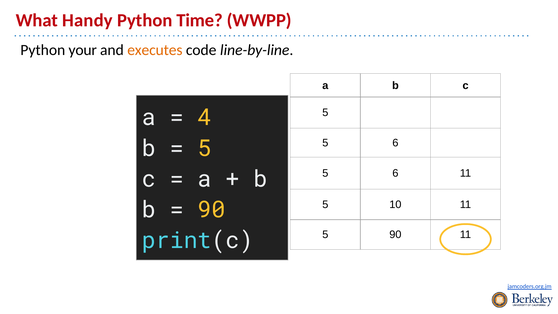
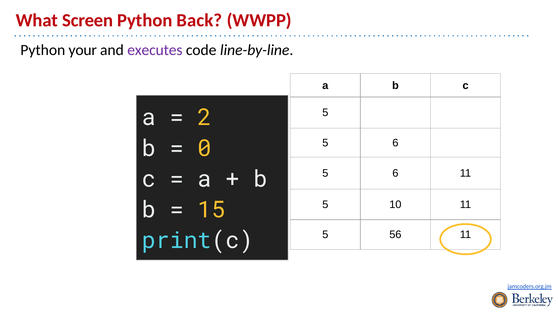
Handy: Handy -> Screen (88, 20)
Time: Time -> Back (199, 20)
executes colour: orange -> purple (155, 50)
4: 4 -> 2 (205, 118)
5: 5 -> 0 (205, 148)
90: 90 -> 15 (212, 210)
5 90: 90 -> 56 (395, 235)
